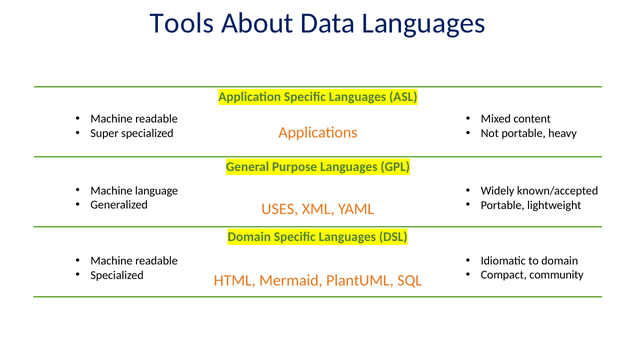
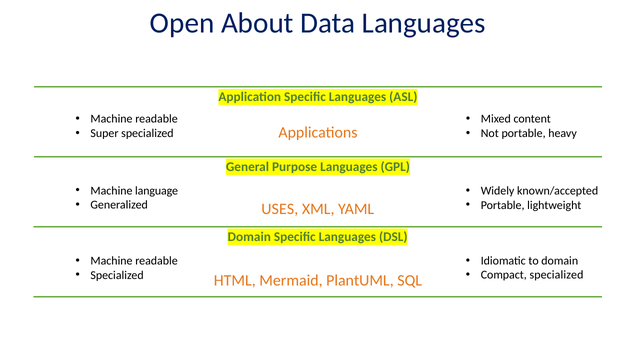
Tools: Tools -> Open (182, 23)
Compact community: community -> specialized (556, 275)
